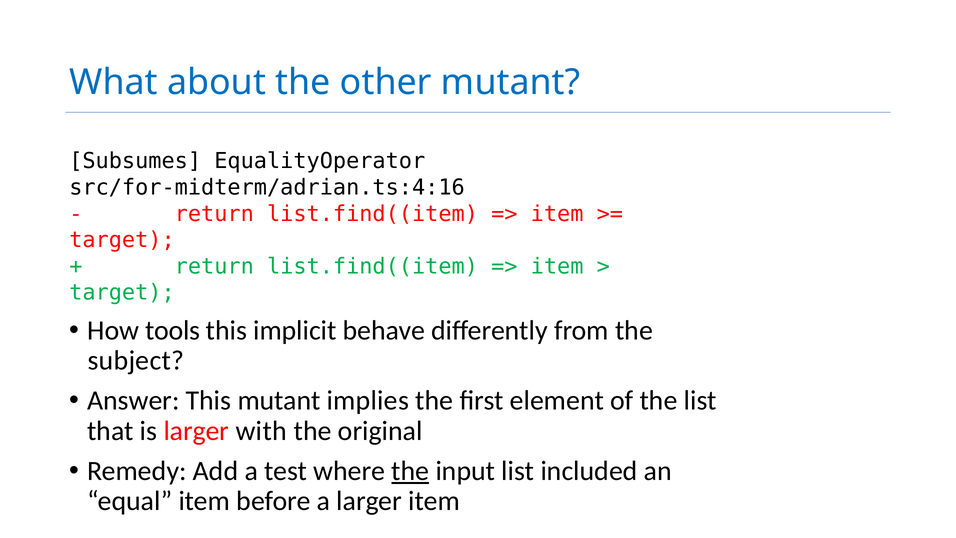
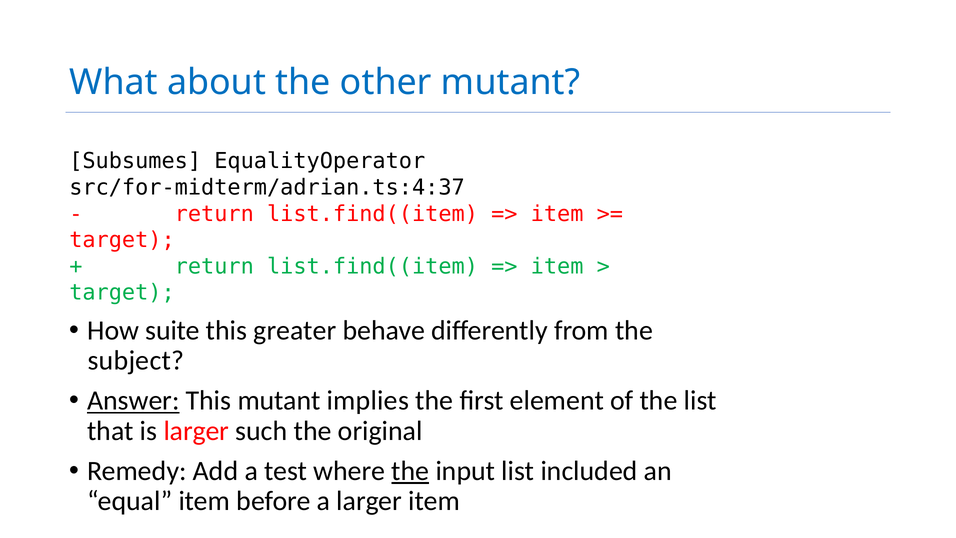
src/for-midterm/adrian.ts:4:16: src/for-midterm/adrian.ts:4:16 -> src/for-midterm/adrian.ts:4:37 (267, 187)
tools: tools -> suite (173, 330)
implicit: implicit -> greater (295, 330)
Answer underline: none -> present (133, 401)
with: with -> such (261, 431)
